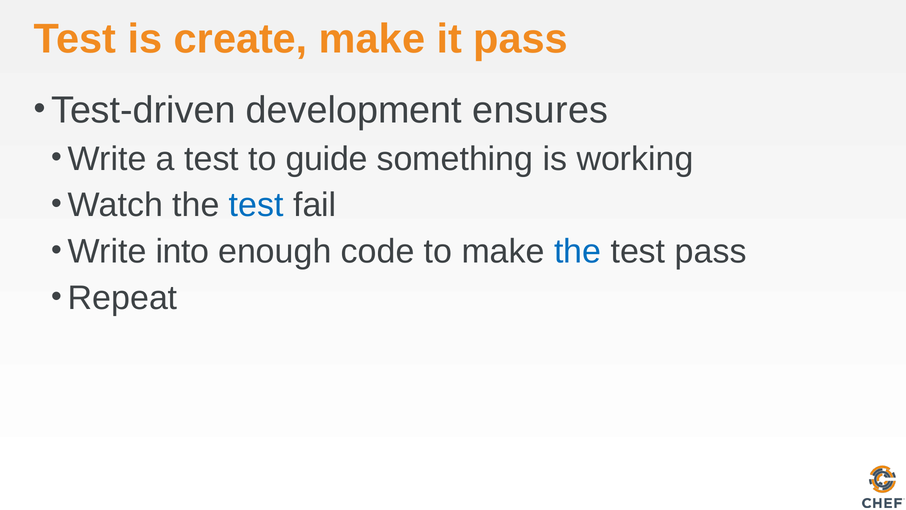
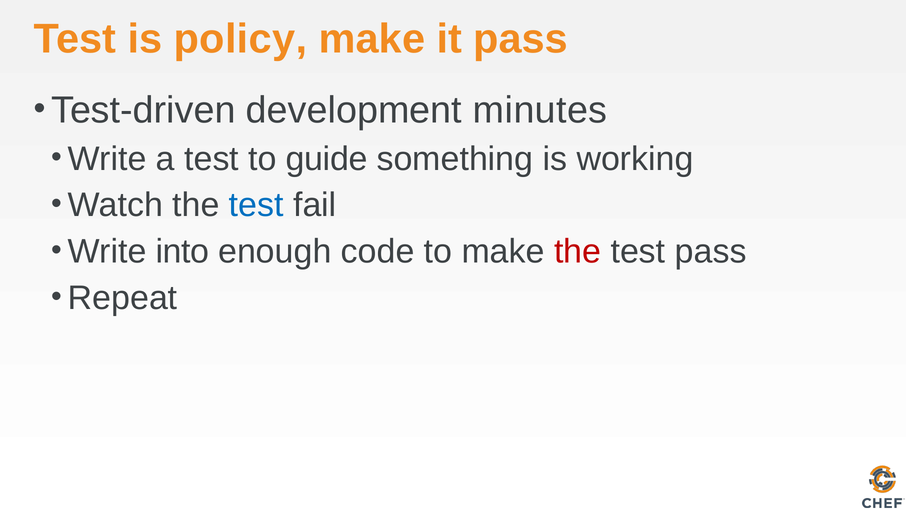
create: create -> policy (240, 39)
ensures: ensures -> minutes (540, 110)
the colour: blue -> red (578, 252)
